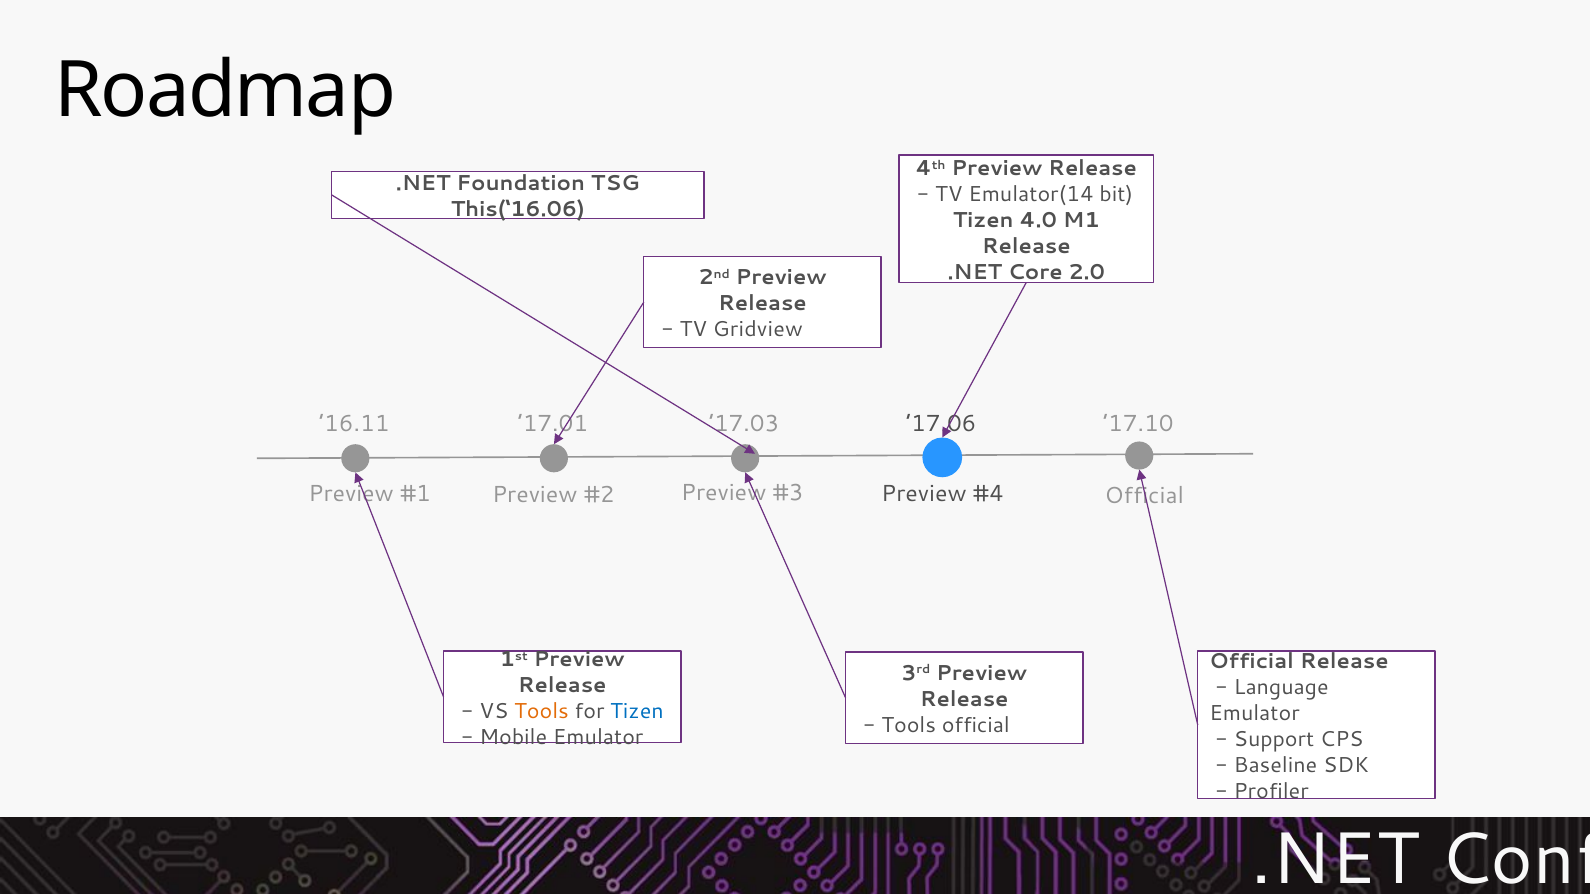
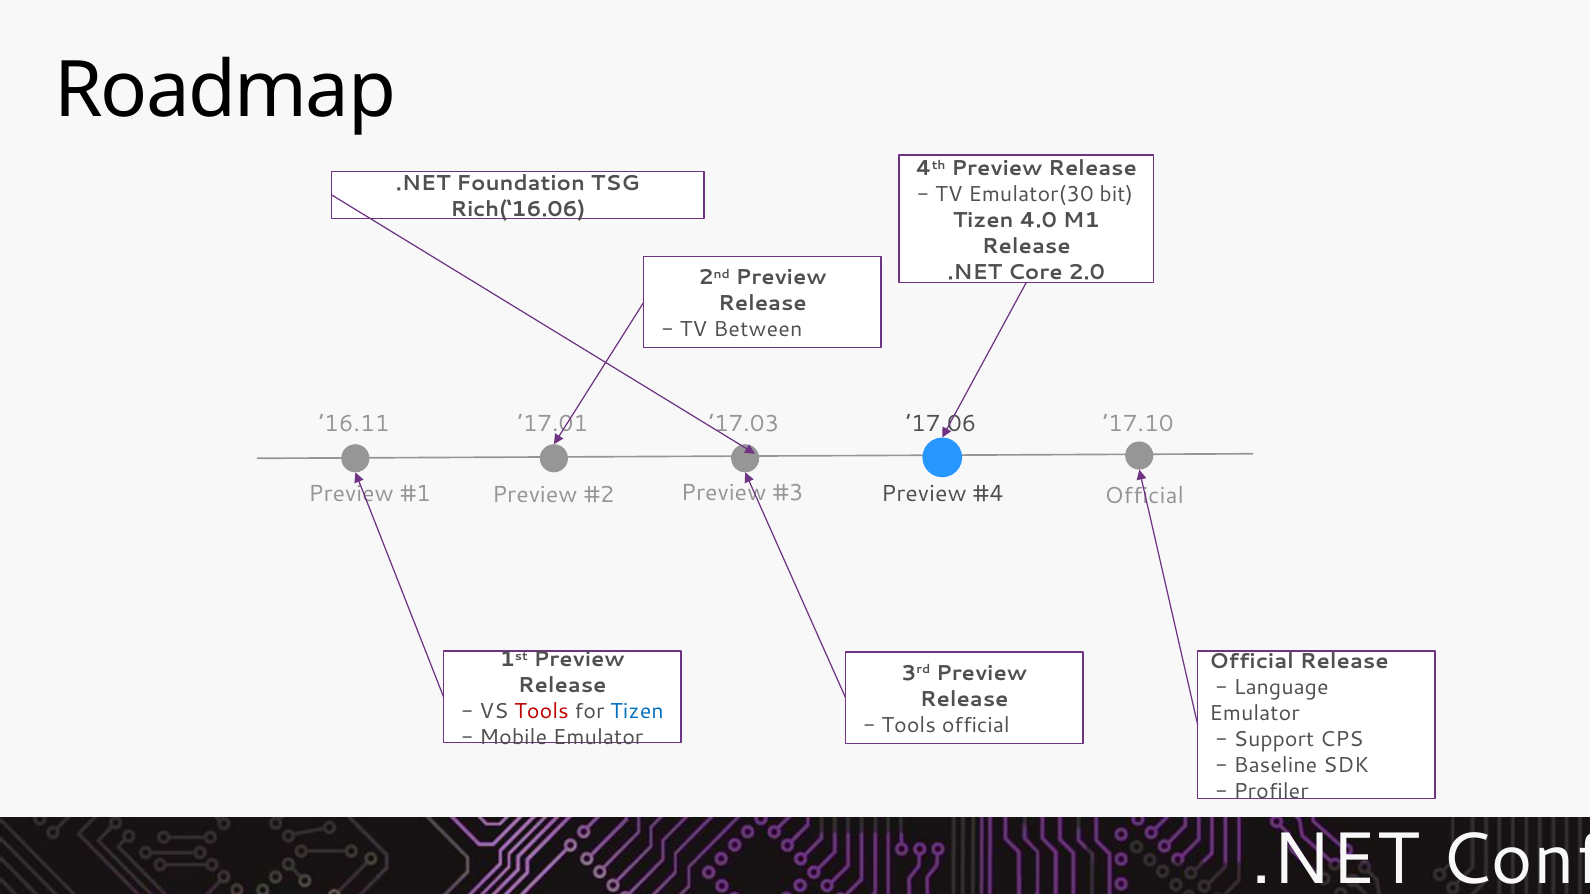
Emulator(14: Emulator(14 -> Emulator(30 (1031, 194)
This(‘16.06: This(‘16.06 -> Rich(‘16.06 (518, 209)
Gridview: Gridview -> Between (758, 330)
Tools colour: orange -> red (542, 712)
